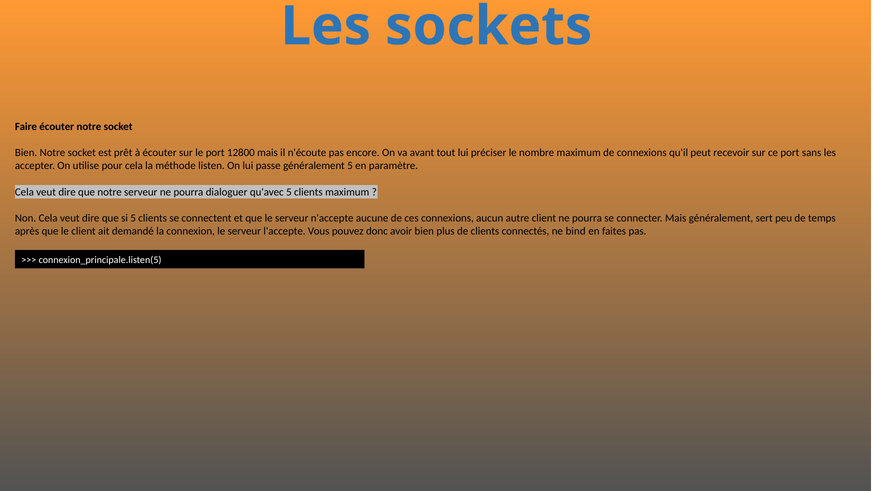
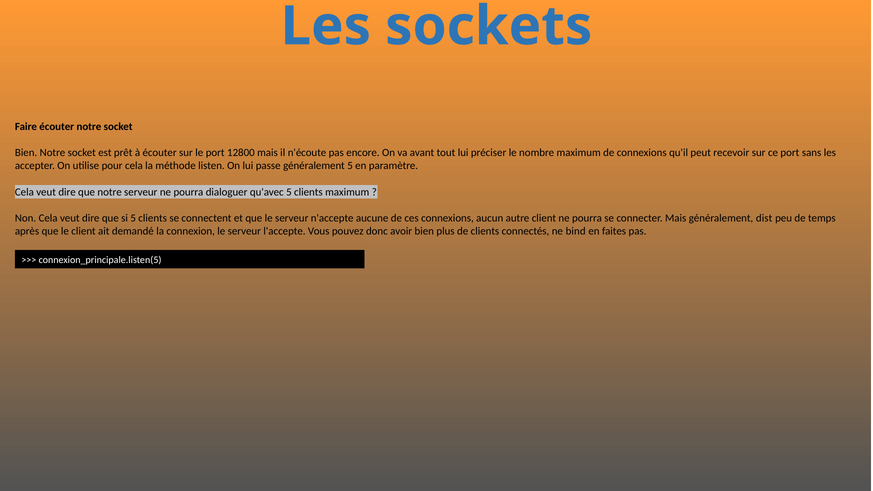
sert: sert -> dist (764, 218)
